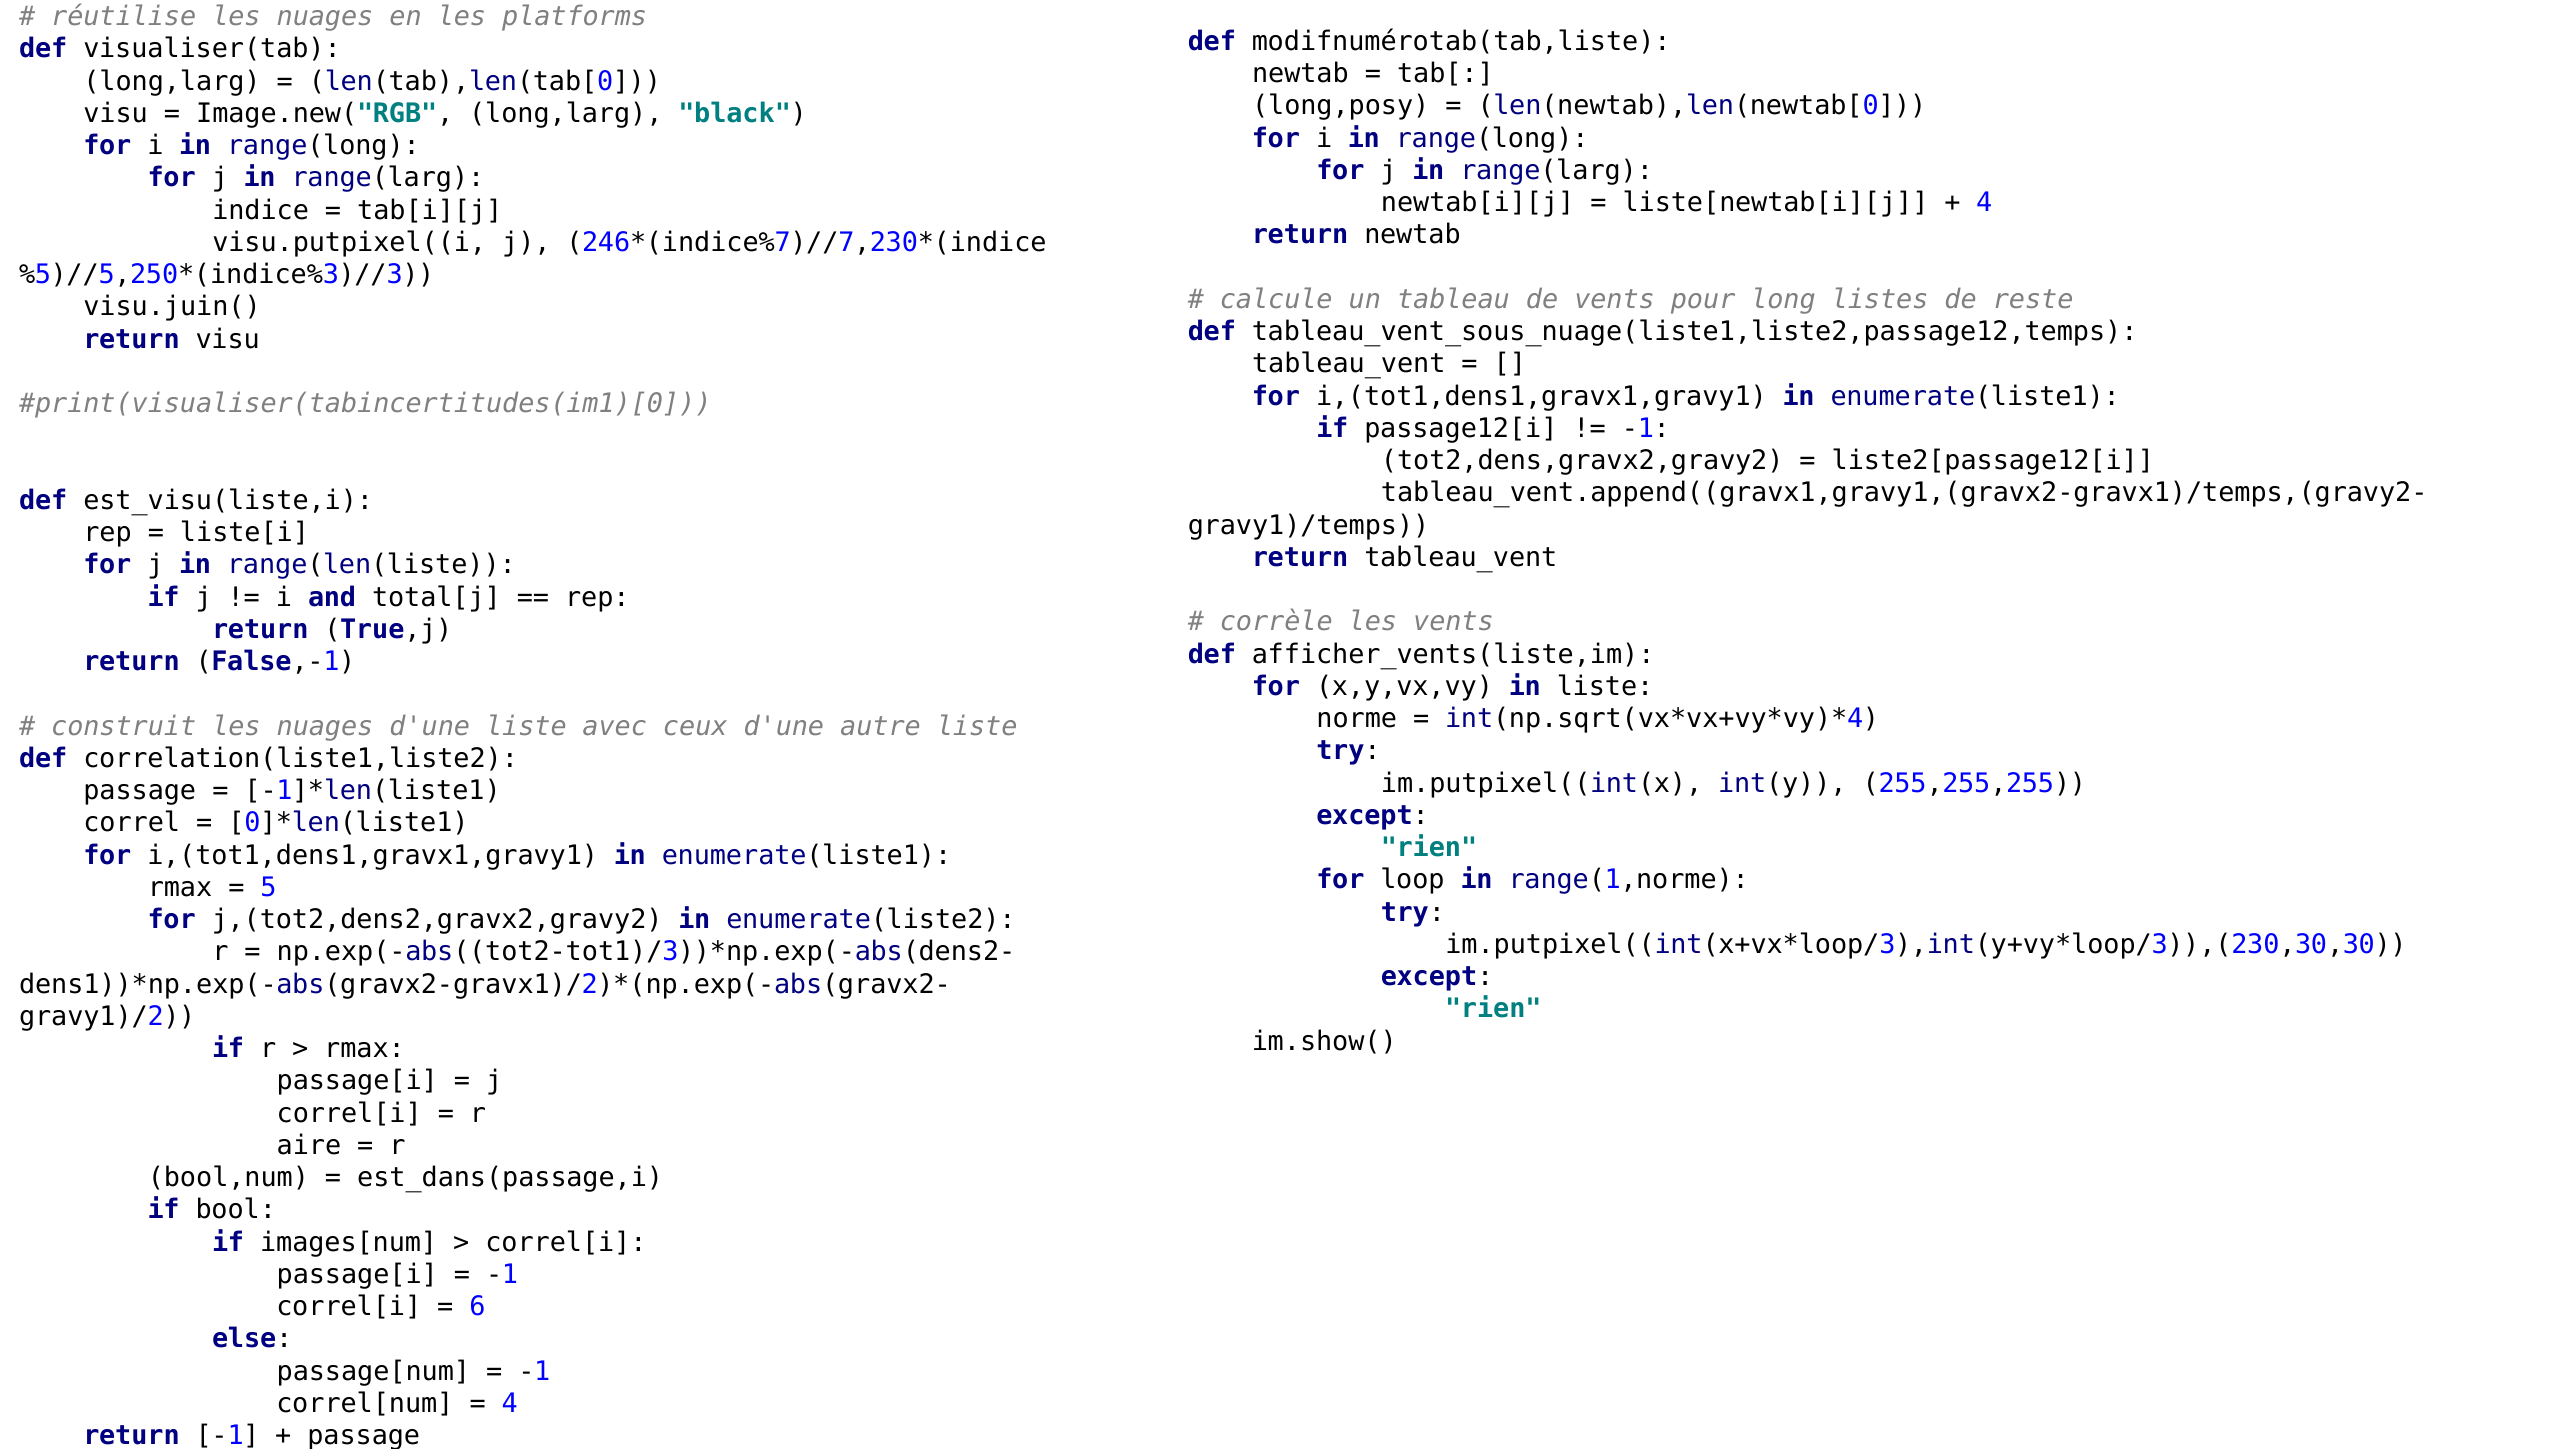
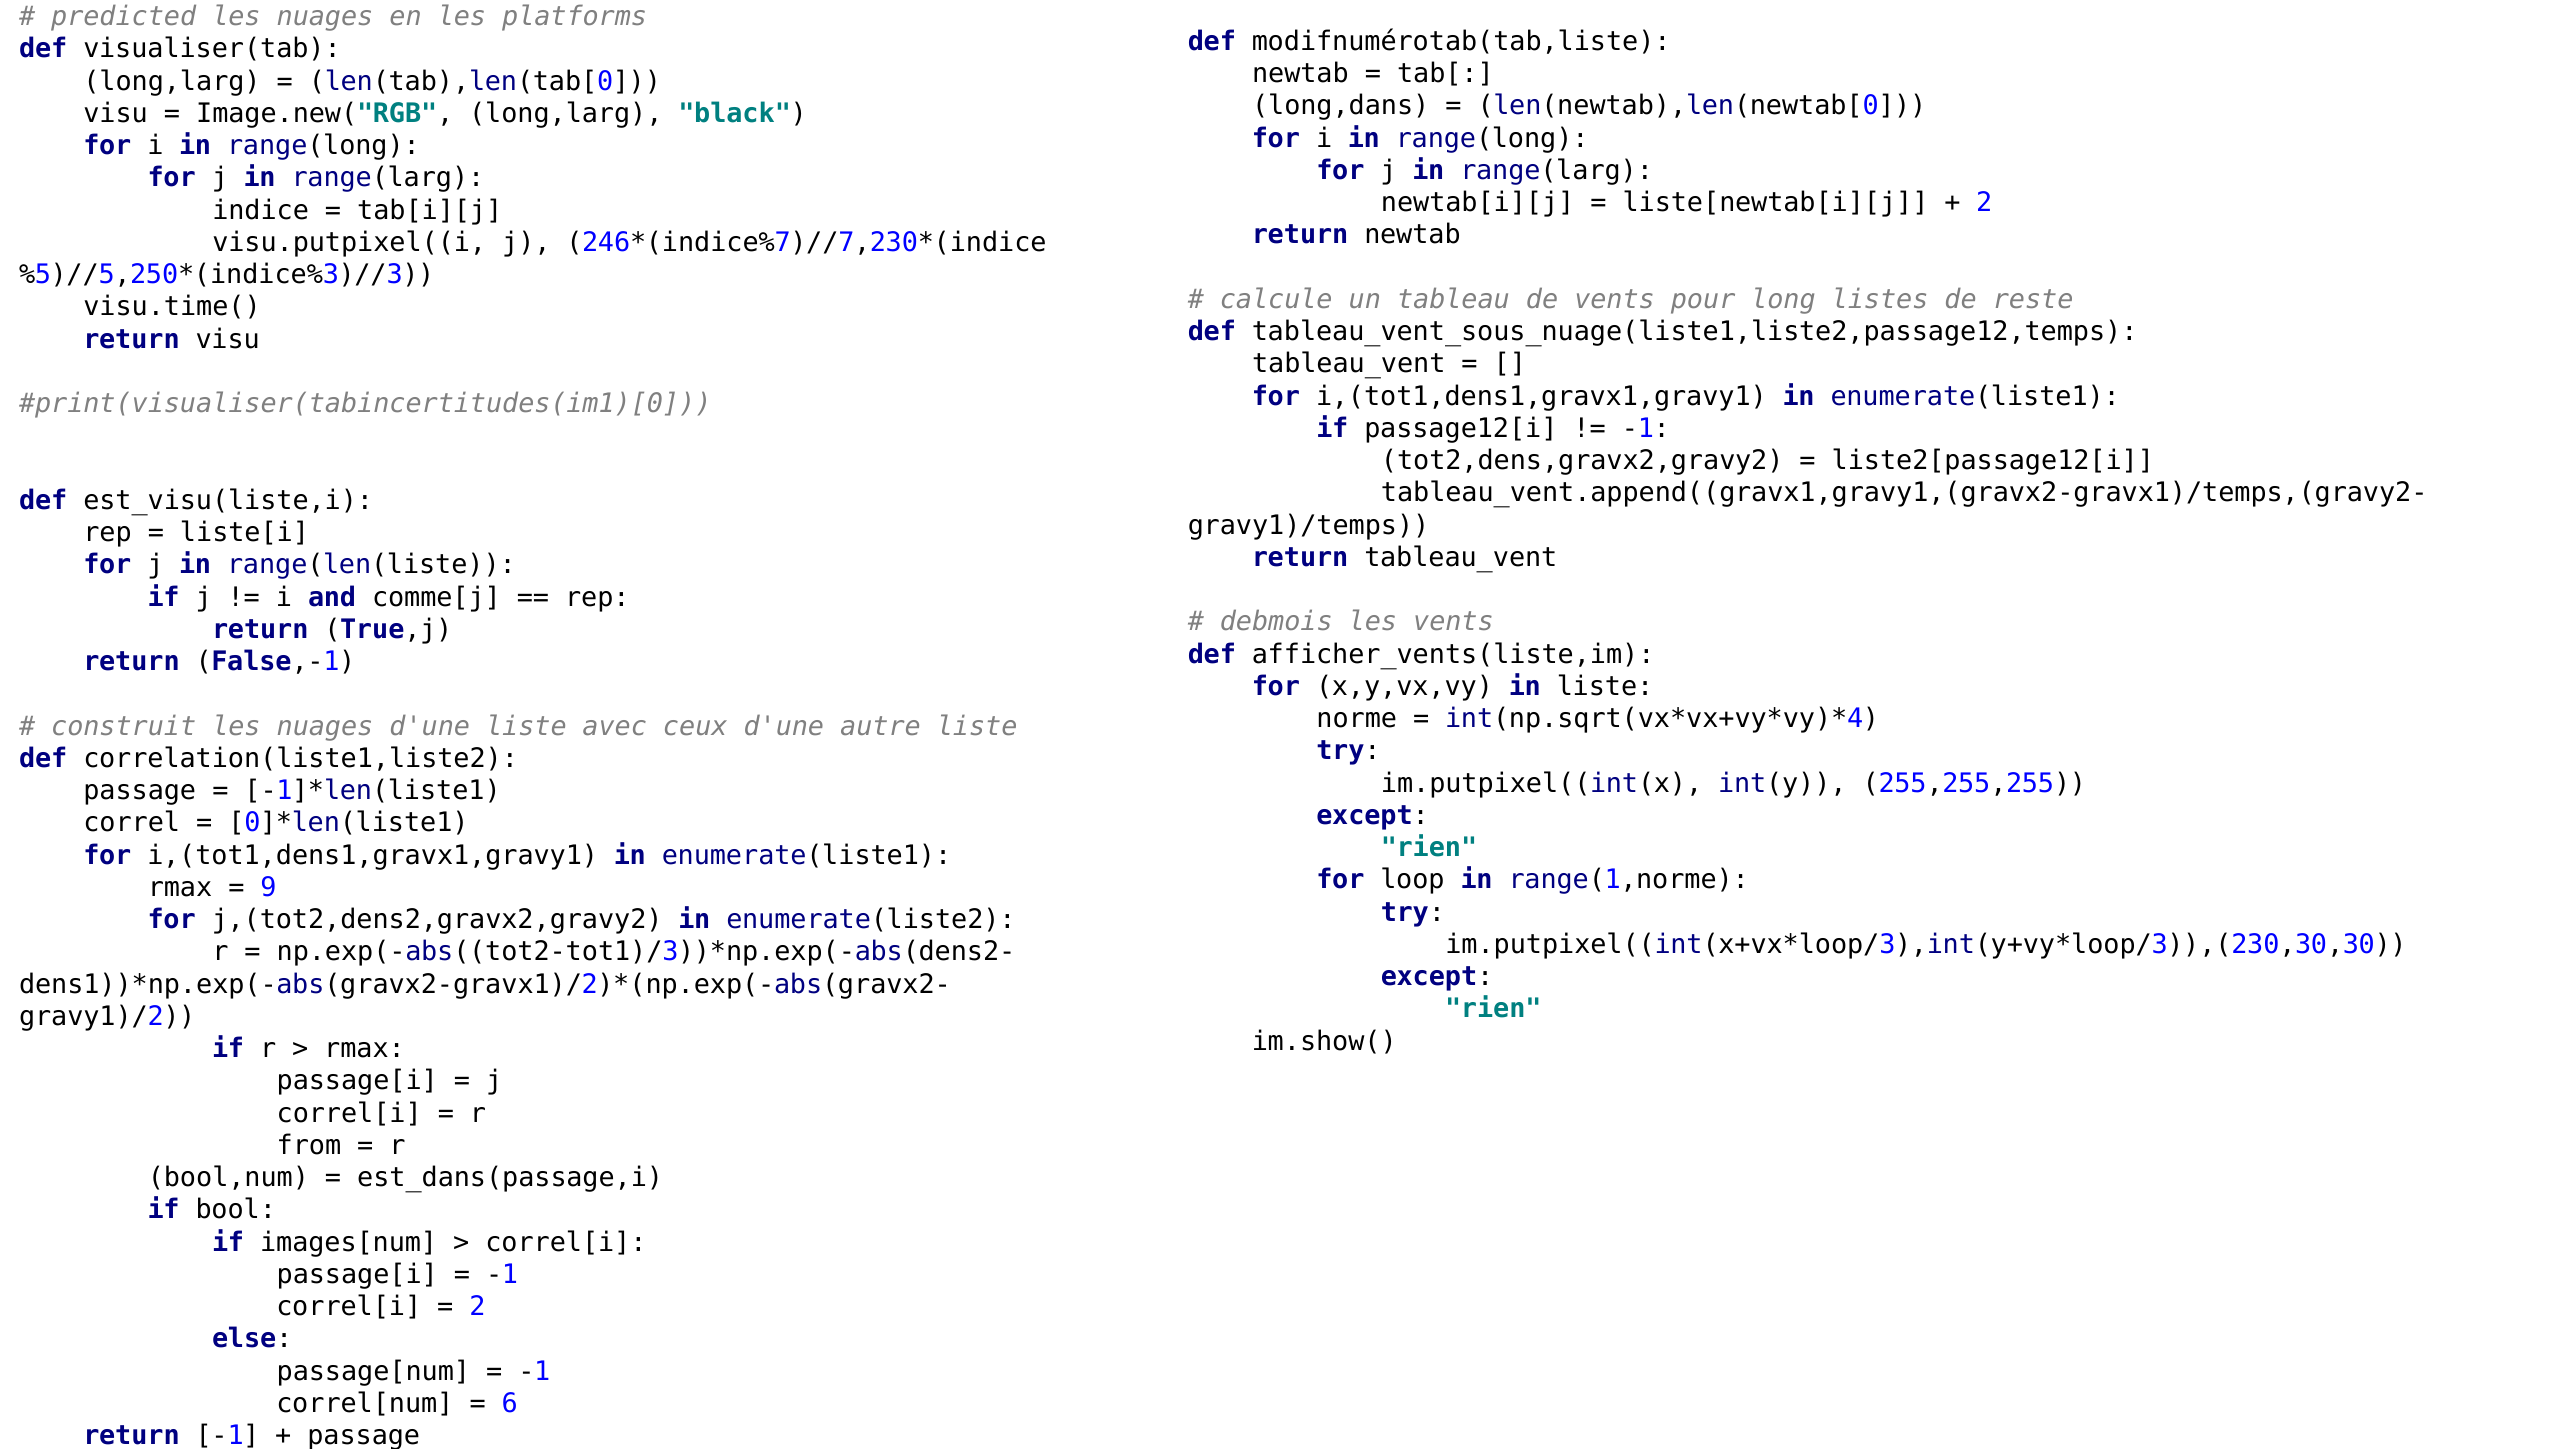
réutilise: réutilise -> predicted (124, 17)
long,posy: long,posy -> long,dans (1341, 106)
4: 4 -> 2 (1984, 203)
visu.juin(: visu.juin( -> visu.time( (172, 307)
total[j: total[j -> comme[j (436, 597)
corrèle: corrèle -> debmois (1276, 622)
5: 5 -> 9 (269, 888)
aire: aire -> from (309, 1146)
6: 6 -> 2 (477, 1307)
4: 4 -> 6 (510, 1404)
